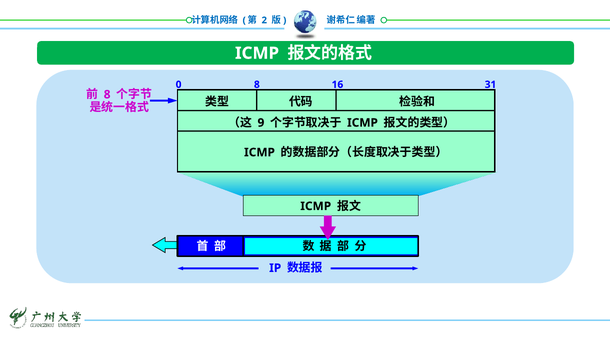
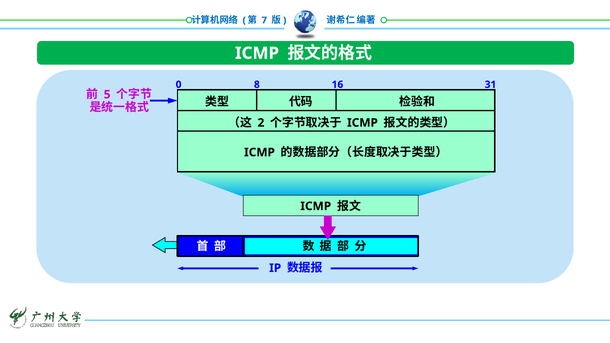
2: 2 -> 7 (264, 20)
8: 8 -> 5 (107, 95)
9: 9 -> 2 (261, 123)
